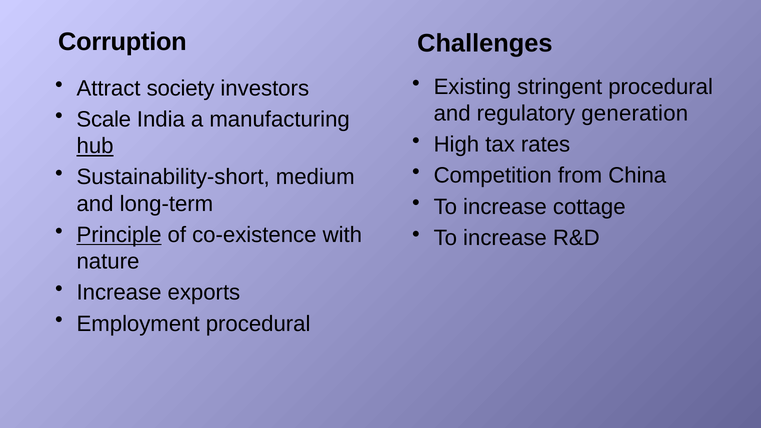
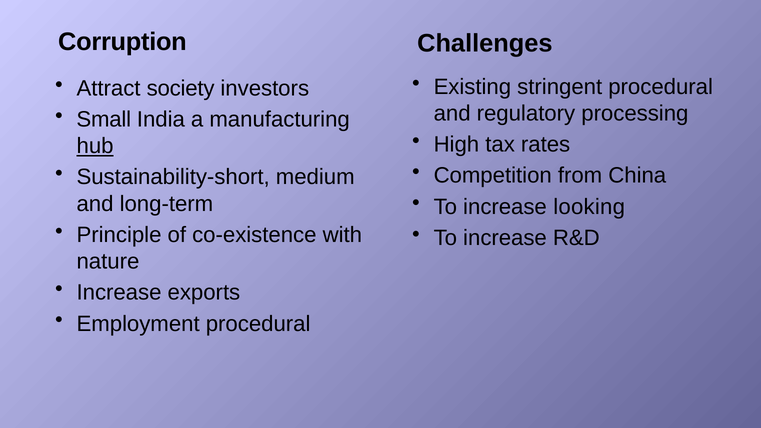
generation: generation -> processing (635, 113)
Scale: Scale -> Small (104, 119)
cottage: cottage -> looking (589, 207)
Principle underline: present -> none (119, 235)
